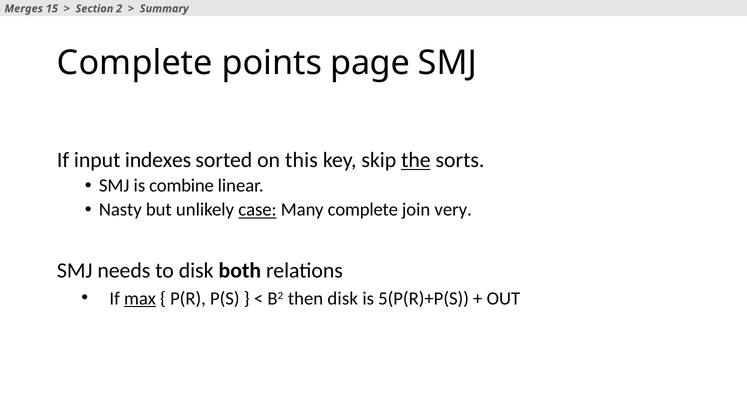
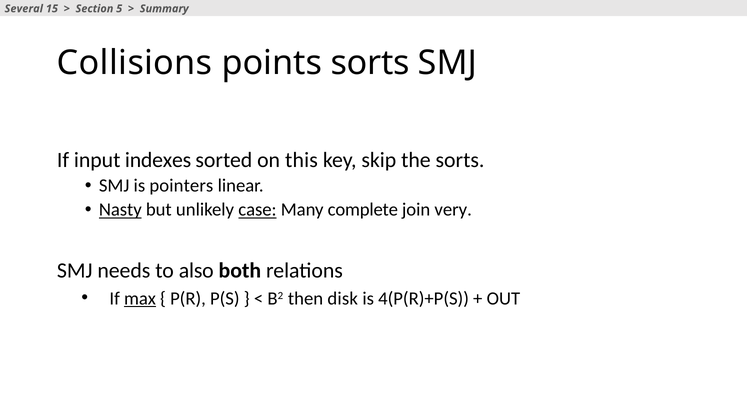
Merges: Merges -> Several (24, 9)
2: 2 -> 5 (119, 9)
Complete: Complete -> Collisions (135, 63)
points page: page -> sorts (370, 63)
the underline: present -> none (416, 160)
combine: combine -> pointers (181, 186)
Nasty underline: none -> present (120, 210)
to disk: disk -> also (196, 271)
5(P(R)+P(S: 5(P(R)+P(S -> 4(P(R)+P(S (424, 299)
